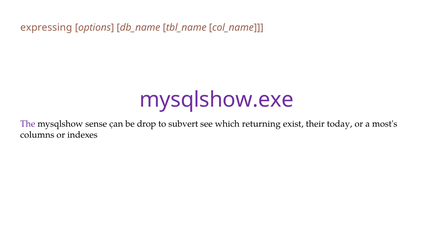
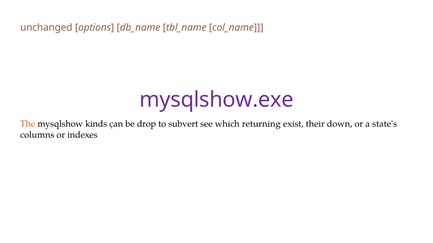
expressing: expressing -> unchanged (46, 28)
The colour: purple -> orange (28, 124)
sense: sense -> kinds (96, 124)
today: today -> down (340, 124)
most's: most's -> state's (385, 124)
